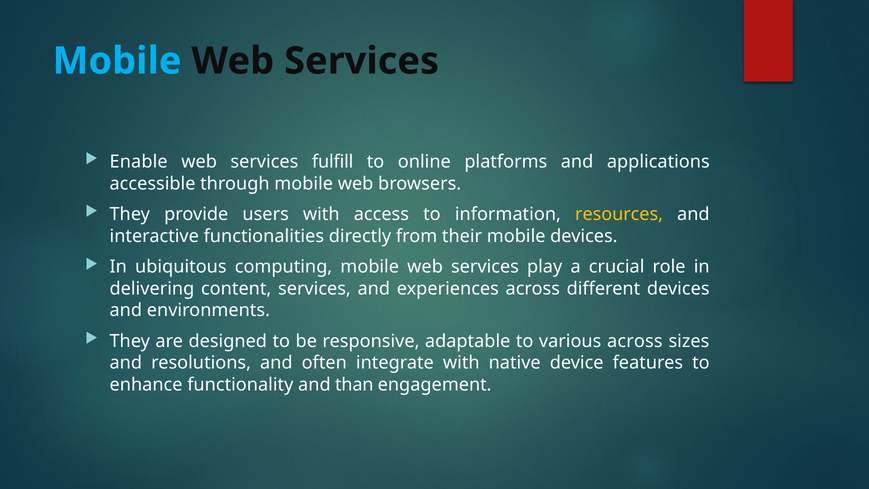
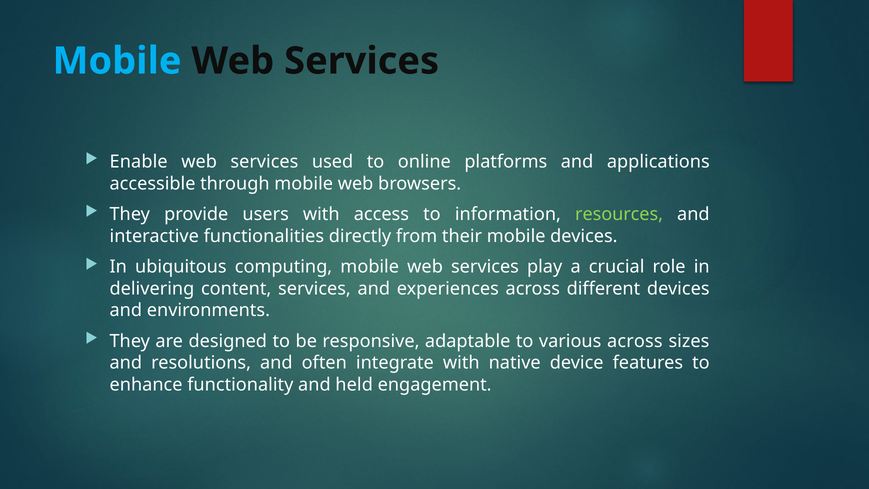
fulfill: fulfill -> used (333, 162)
resources colour: yellow -> light green (619, 214)
than: than -> held (354, 385)
